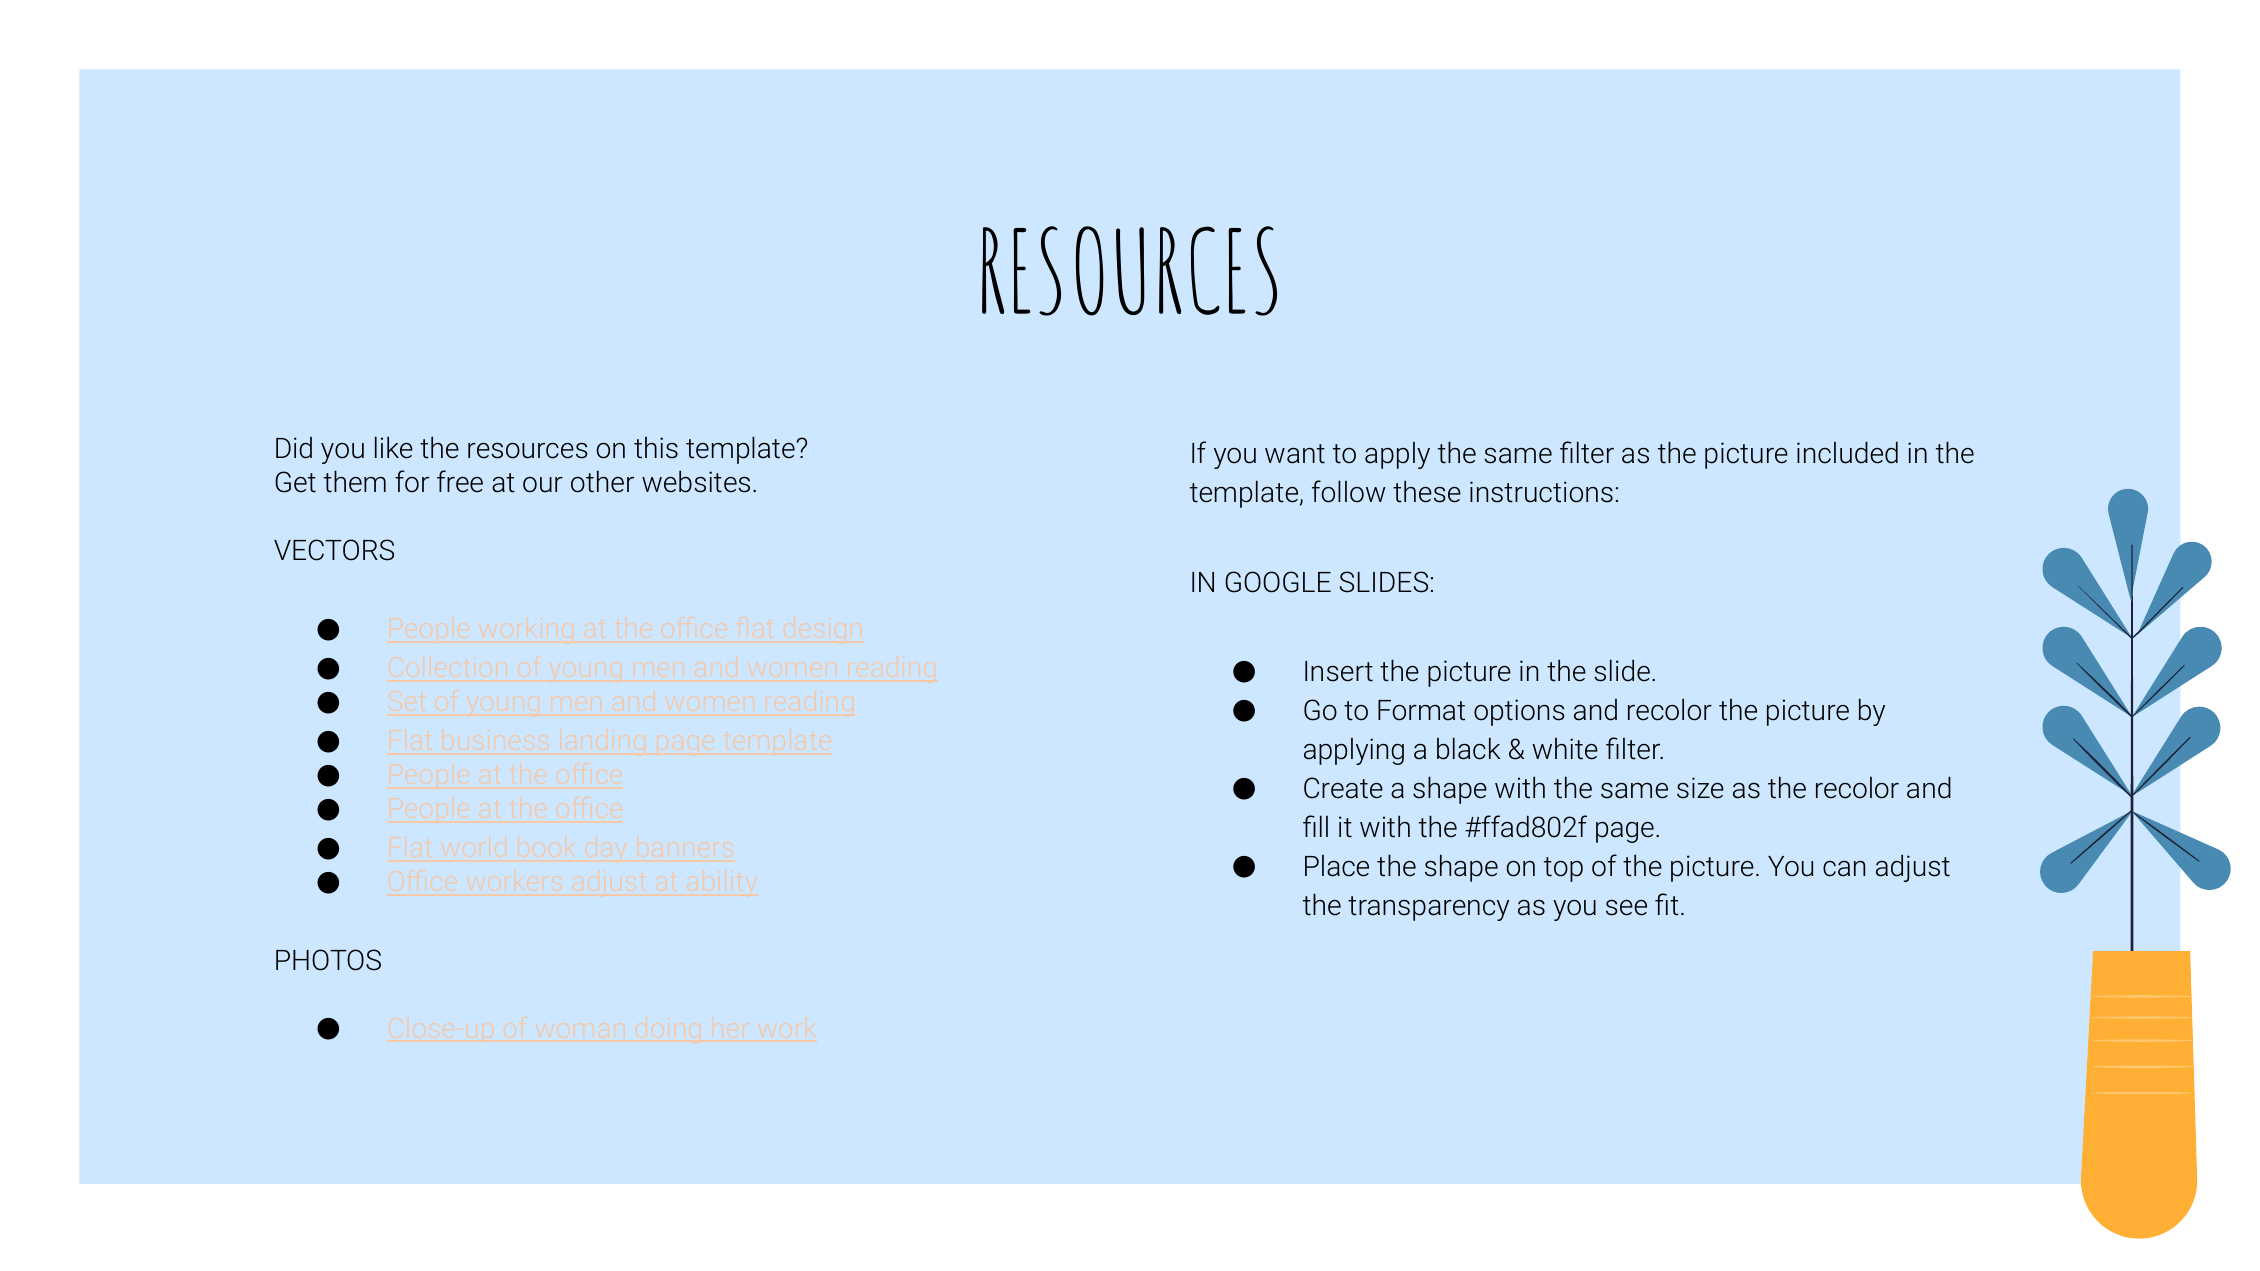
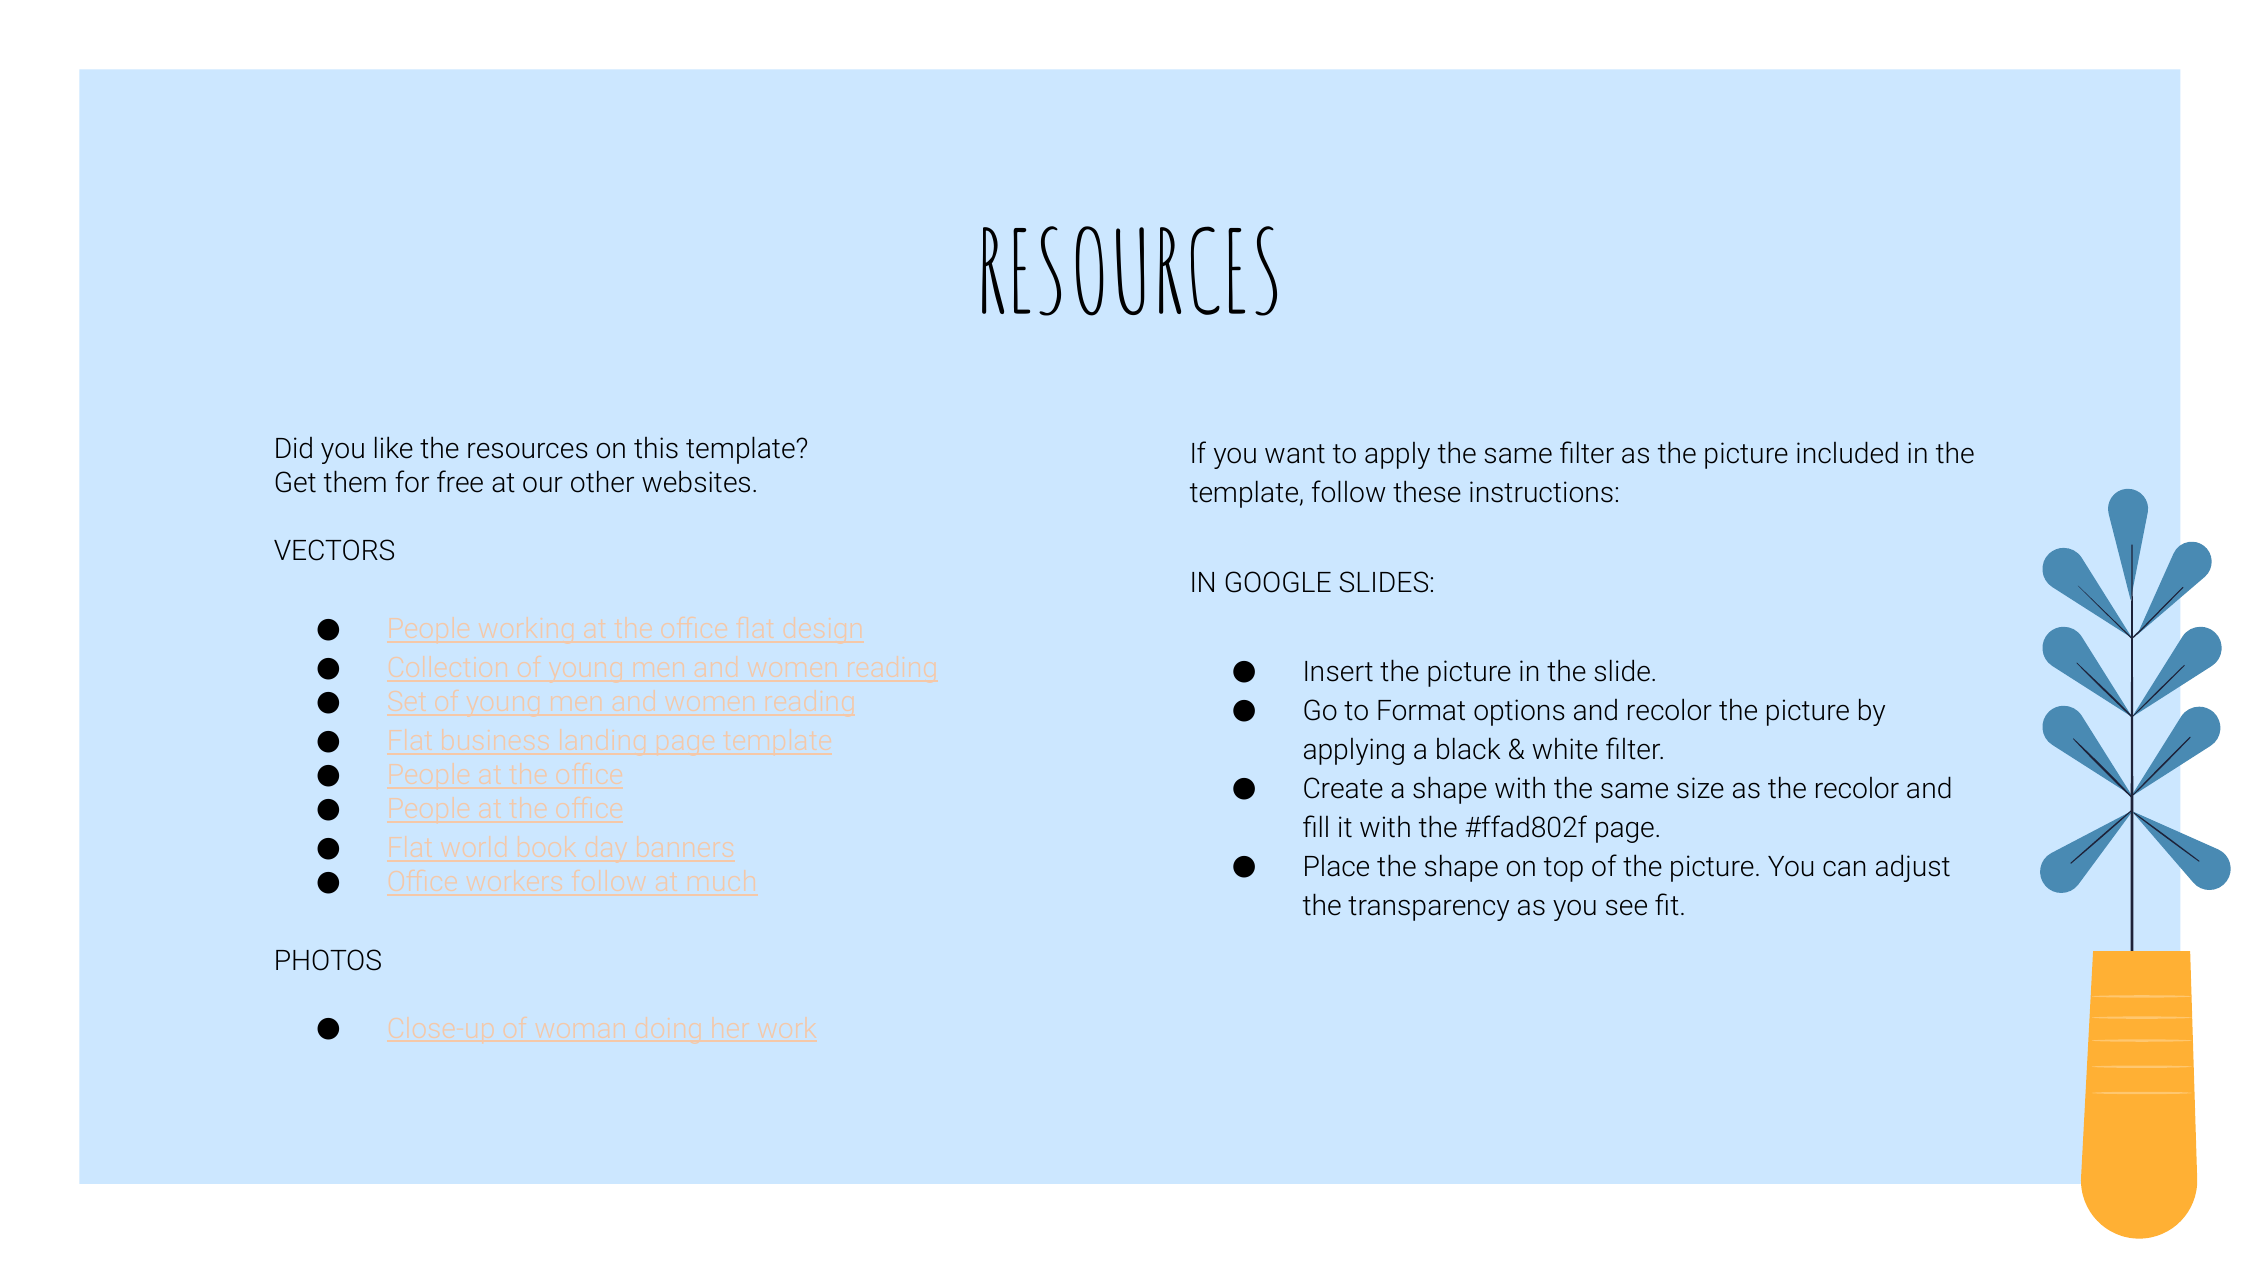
workers adjust: adjust -> follow (609, 883)
ability: ability -> much (722, 883)
